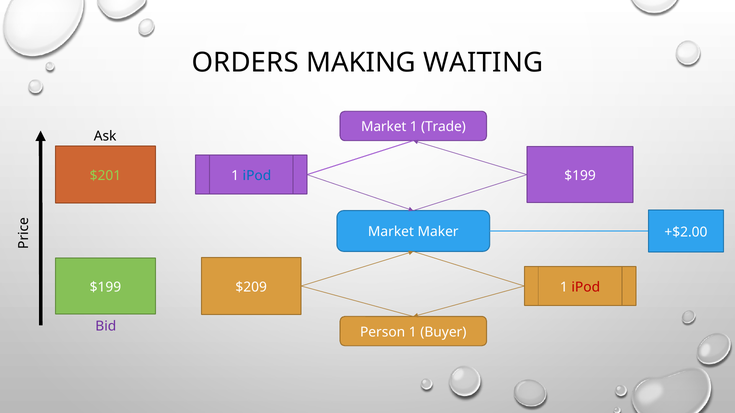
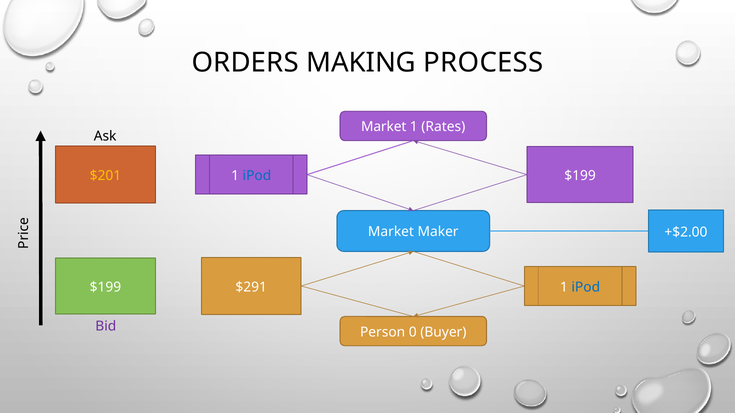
WAITING: WAITING -> PROCESS (483, 63)
Trade: Trade -> Rates (443, 127)
$201 colour: light green -> yellow (105, 176)
$209: $209 -> $291 (251, 287)
iPod colour: red -> blue (586, 287)
Person 1: 1 -> 0 (413, 332)
